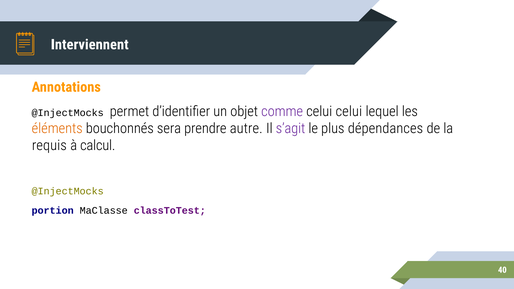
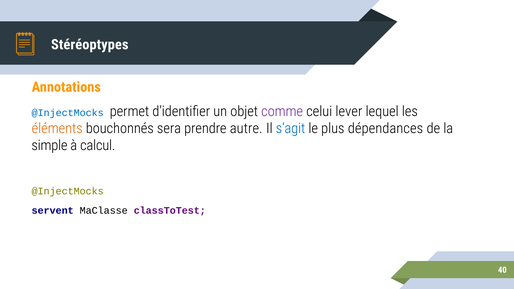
Interviennent: Interviennent -> Stéréoptypes (90, 45)
@InjectMocks colour: black -> blue (68, 113)
celui celui: celui -> lever (349, 111)
s’agit colour: purple -> blue (291, 129)
requis: requis -> simple (49, 146)
portion: portion -> servent (53, 210)
